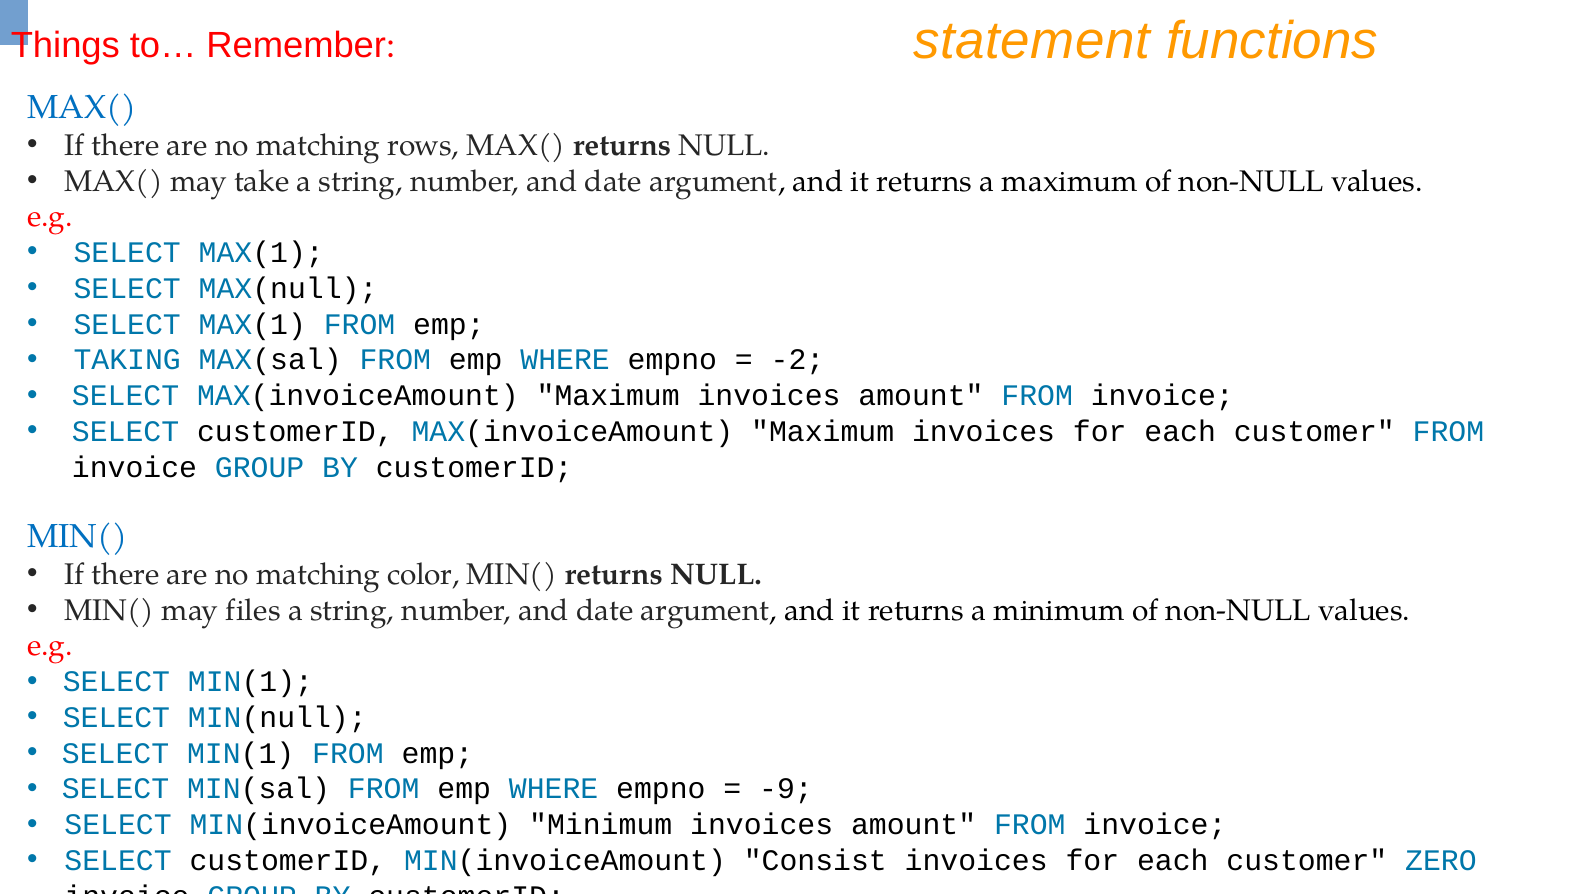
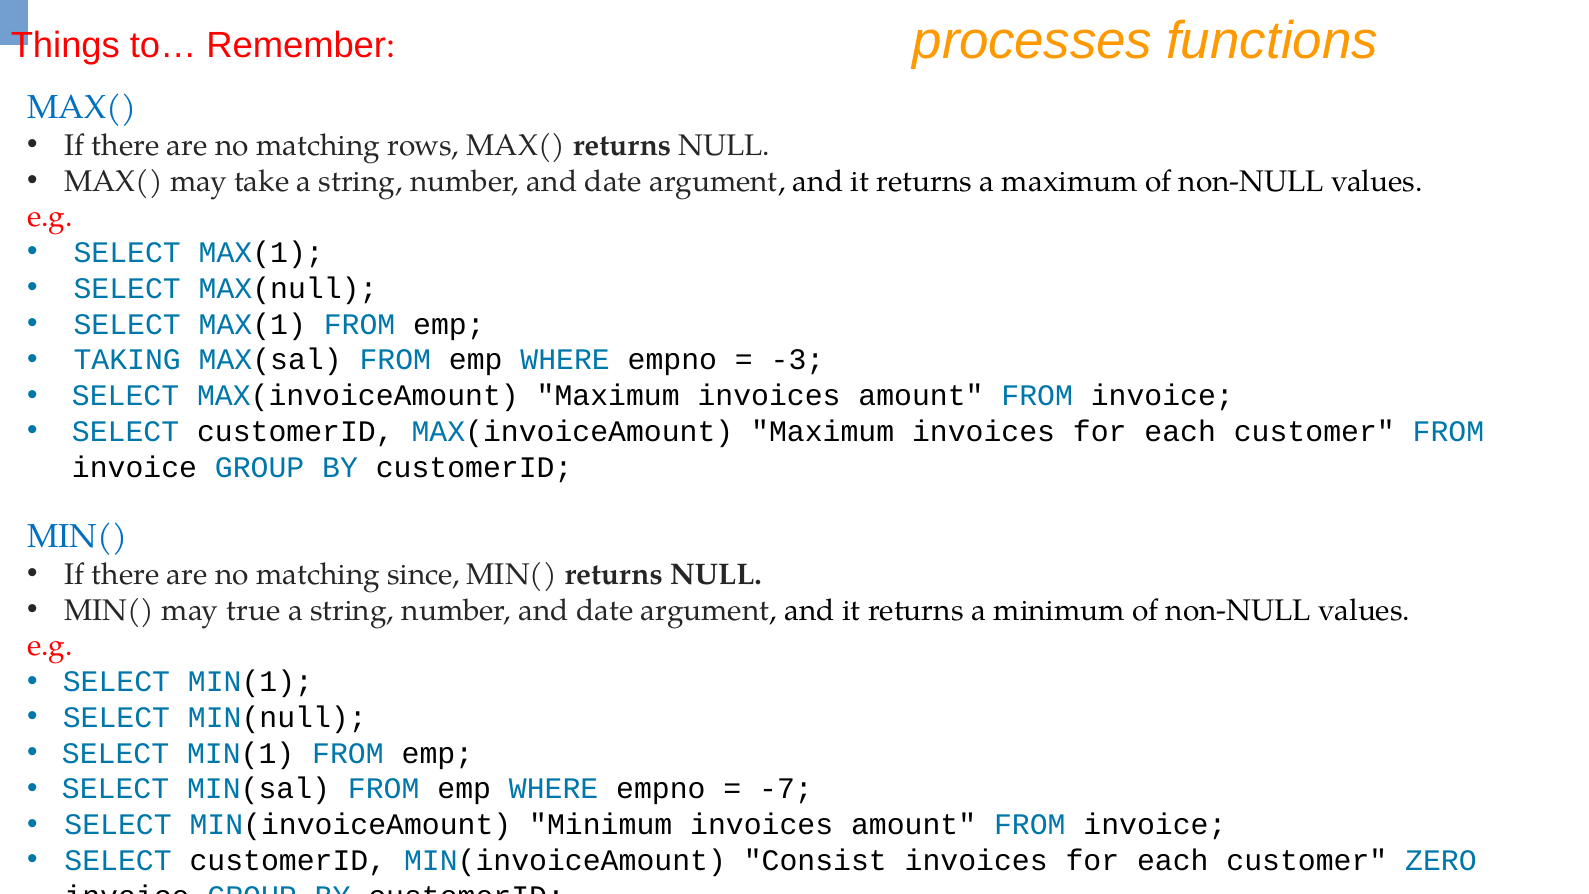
statement: statement -> processes (1032, 41)
-2: -2 -> -3 (798, 360)
color: color -> since (424, 574)
files: files -> true (253, 610)
-9: -9 -> -7 (786, 789)
